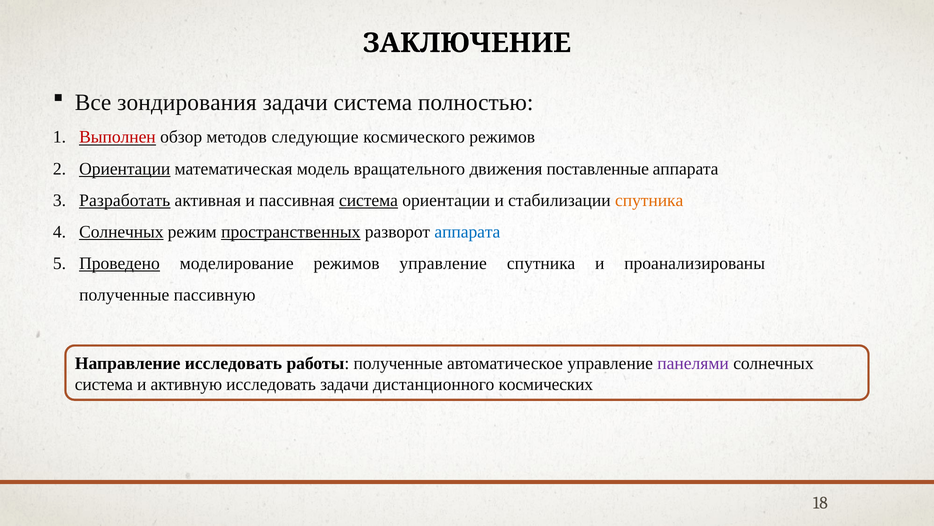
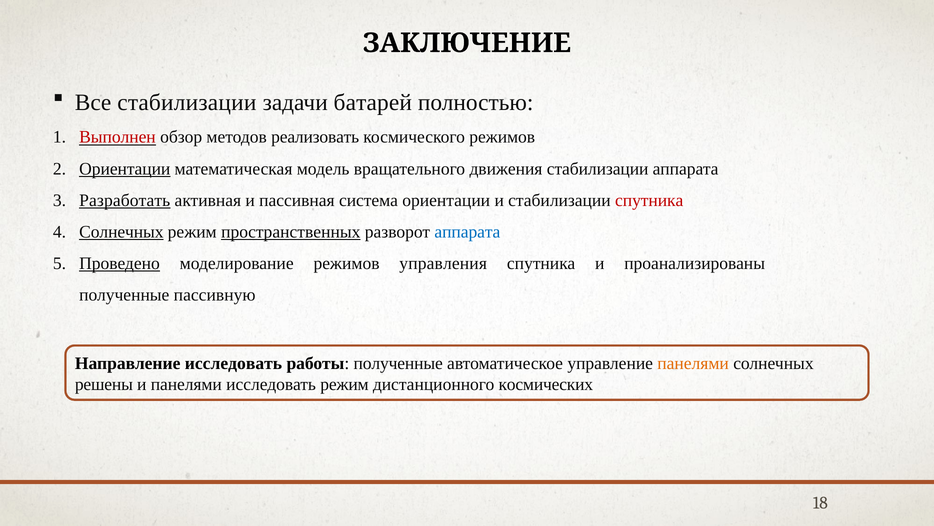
Все зондирования: зондирования -> стабилизации (187, 102)
задачи система: система -> батарей (373, 102)
следующие: следующие -> реализовать (315, 137)
движения поставленные: поставленные -> стабилизации (598, 169)
система underline: present -> none (369, 200)
спутника colour: orange -> red (649, 200)
режимов управление: управление -> управления (443, 263)
панелями colour: purple -> orange (693, 363)
система: система -> решены (104, 384)
и активную: активную -> панелями (186, 384)
исследовать задачи: задачи -> режим (344, 384)
